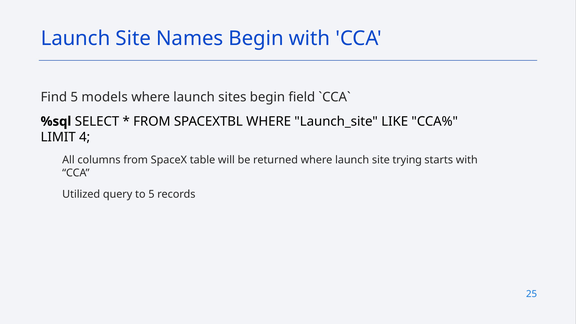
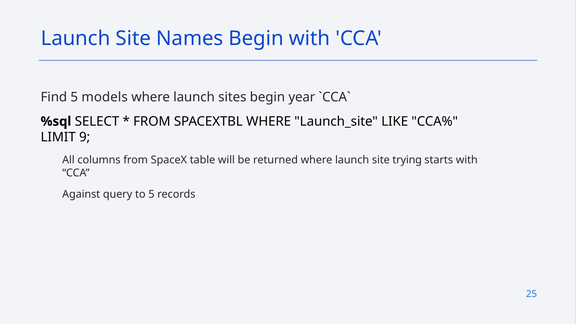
field: field -> year (302, 97)
4: 4 -> 9 (85, 137)
Utilized: Utilized -> Against (81, 194)
